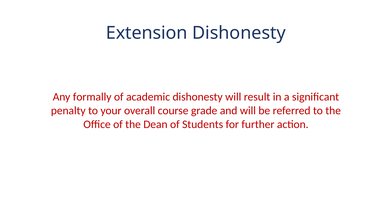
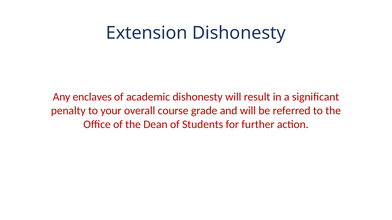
formally: formally -> enclaves (92, 97)
